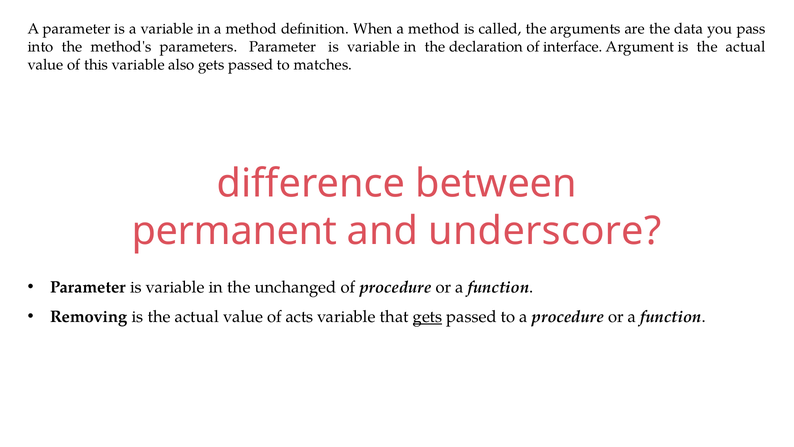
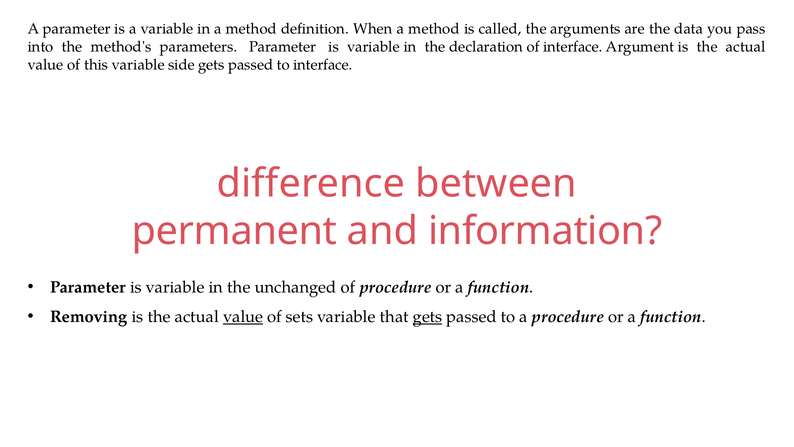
also: also -> side (181, 65)
to matches: matches -> interface (323, 65)
underscore: underscore -> information (545, 231)
value underline: none -> present (243, 317)
acts: acts -> sets (299, 317)
